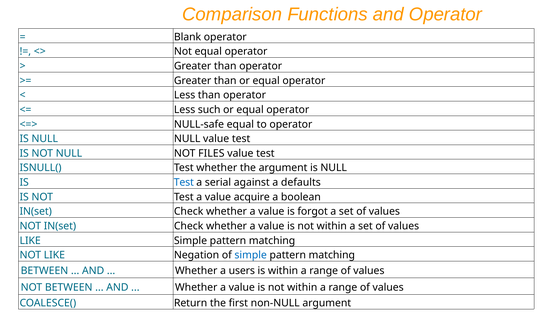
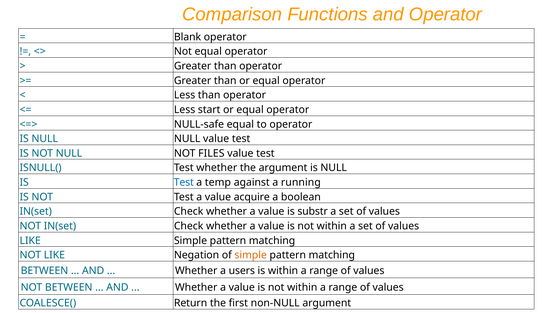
such: such -> start (209, 110)
serial: serial -> temp (218, 182)
defaults: defaults -> running (301, 182)
forgot: forgot -> substr (313, 211)
simple colour: blue -> orange (251, 255)
